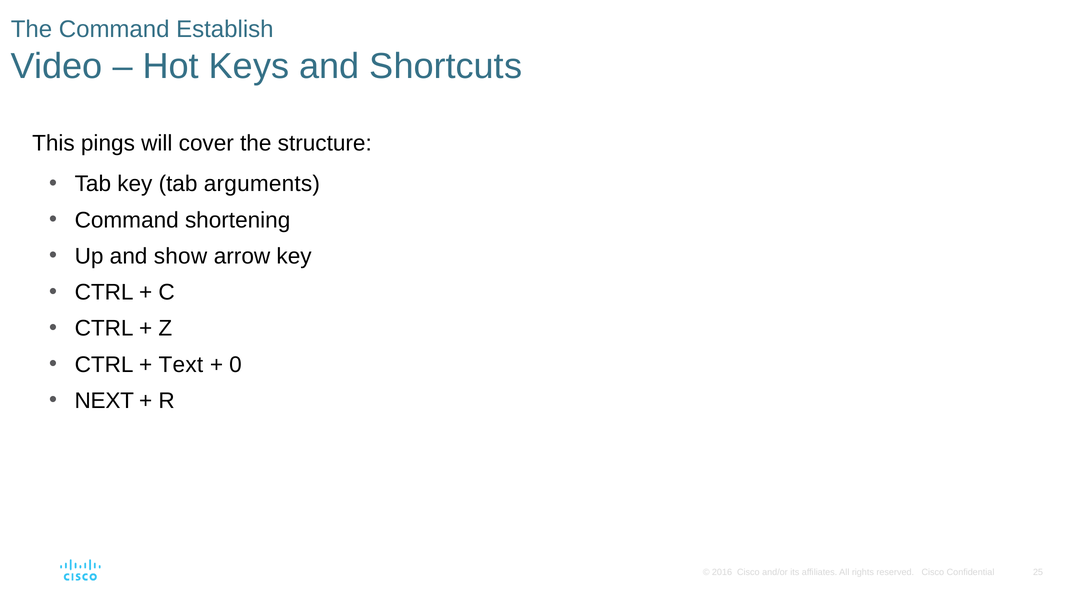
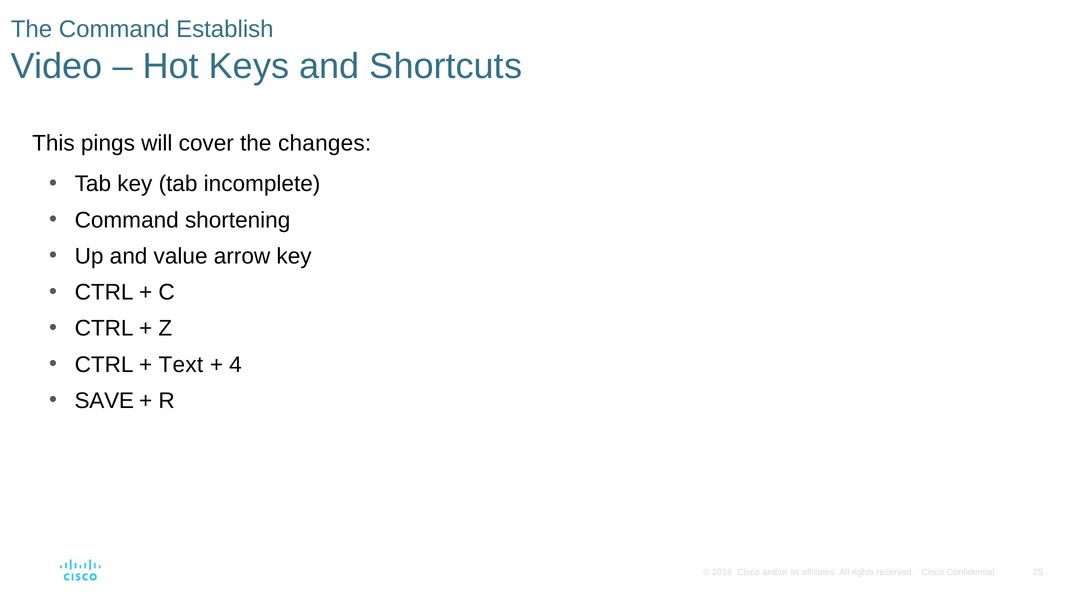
structure: structure -> changes (325, 143)
arguments: arguments -> incomplete (262, 184)
show: show -> value (181, 256)
0: 0 -> 4 (235, 365)
NEXT: NEXT -> SAVE (104, 401)
